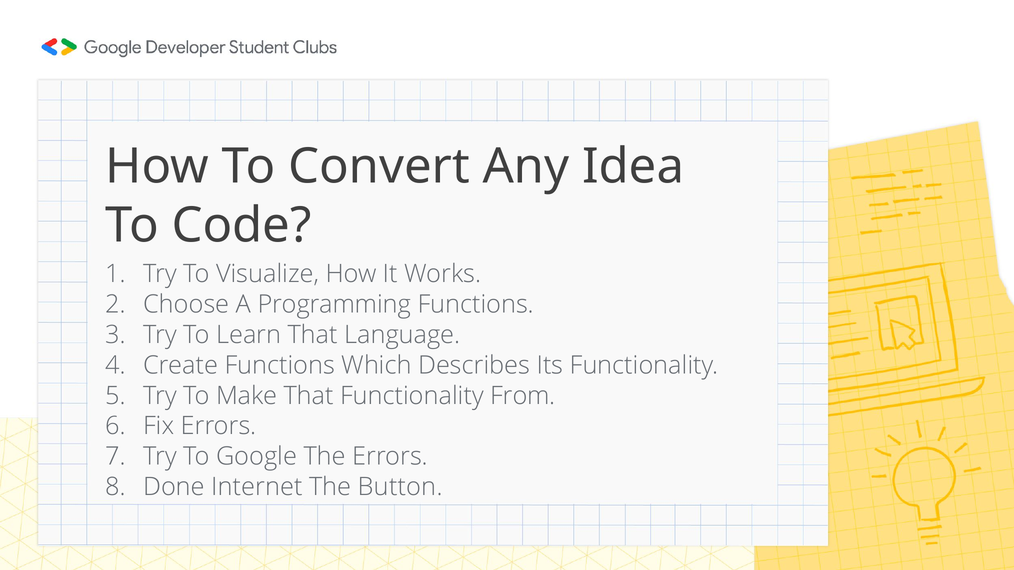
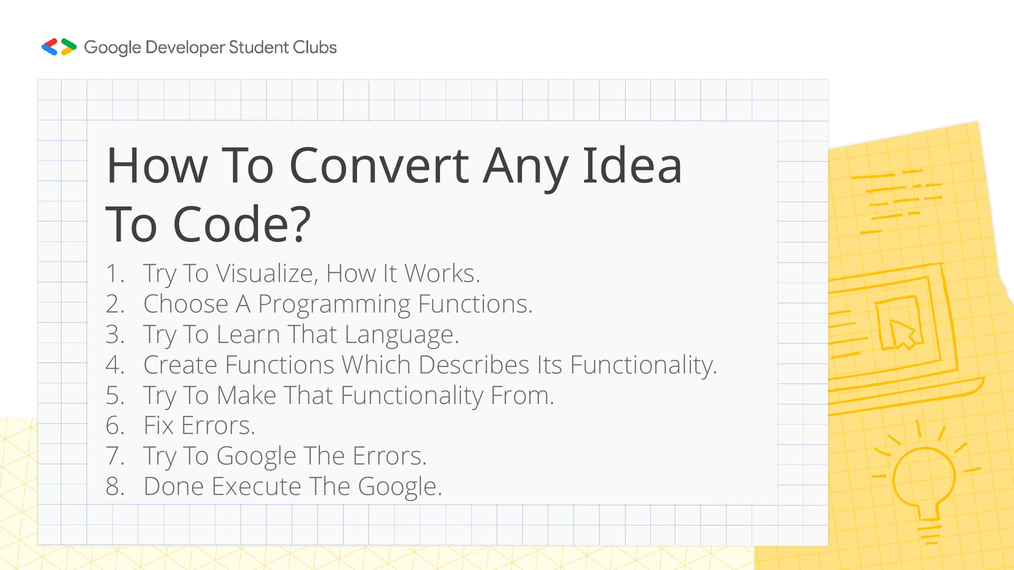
Internet: Internet -> Execute (257, 487)
The Button: Button -> Google (400, 487)
